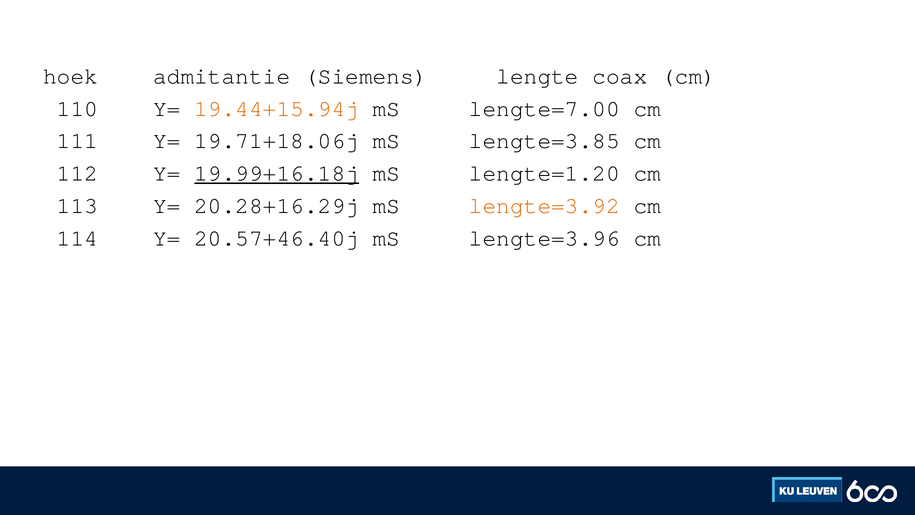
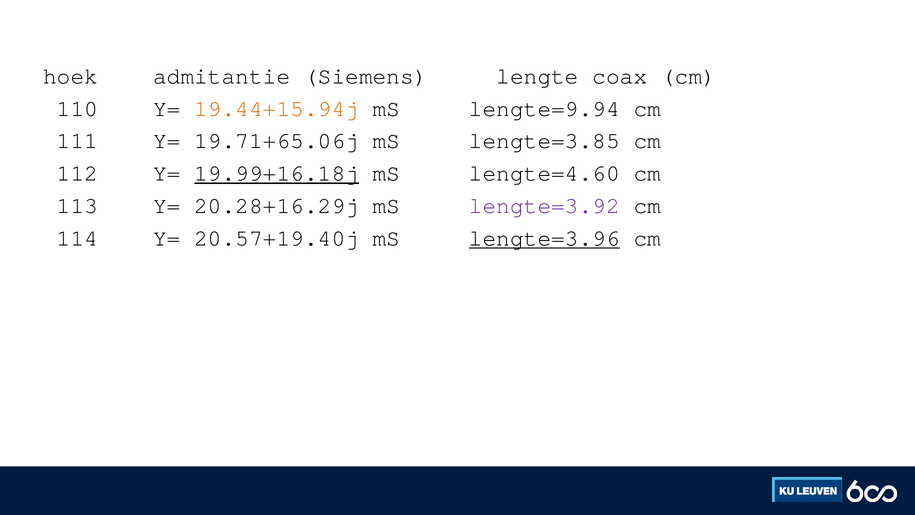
lengte=7.00: lengte=7.00 -> lengte=9.94 (544, 108)
19.71+18.06j: 19.71+18.06j -> 19.71+65.06j (277, 141)
lengte=1.20: lengte=1.20 -> lengte=4.60 (544, 173)
lengte=3.92 colour: orange -> purple (544, 206)
20.57+46.40j: 20.57+46.40j -> 20.57+19.40j (277, 238)
lengte=3.96 underline: none -> present (544, 238)
